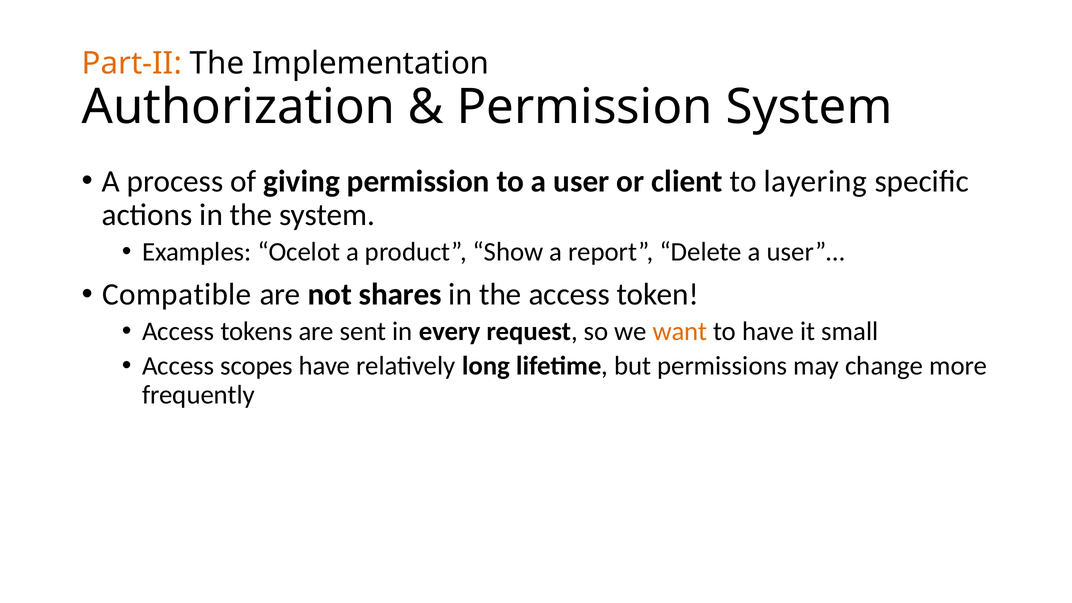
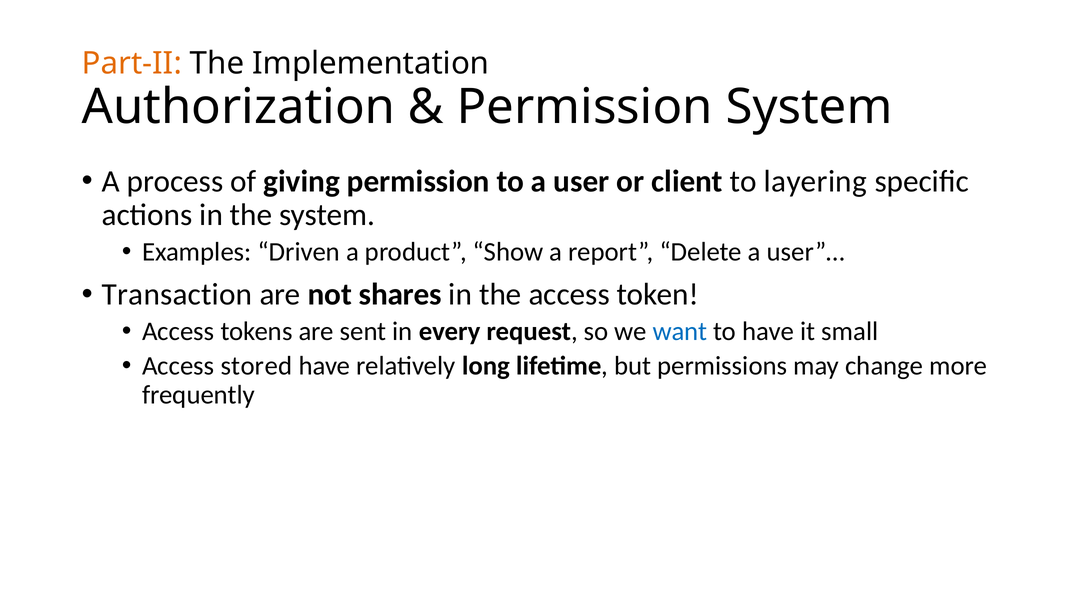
Ocelot: Ocelot -> Driven (299, 252)
Compatible: Compatible -> Transaction (177, 294)
want colour: orange -> blue (680, 331)
scopes: scopes -> stored (256, 366)
